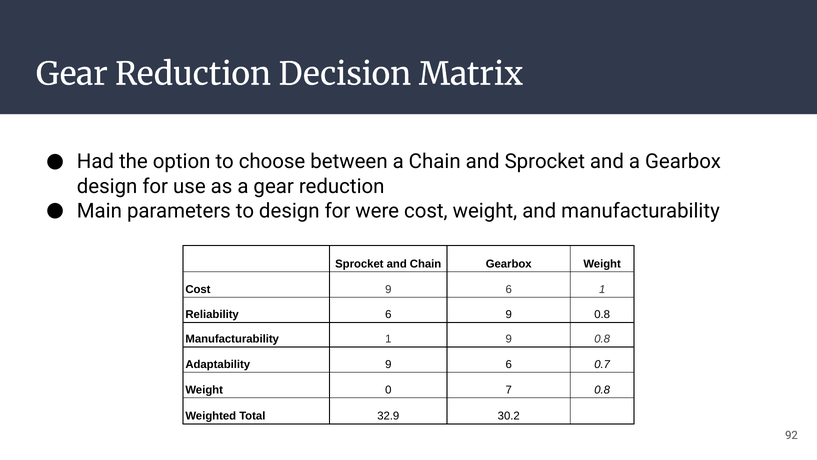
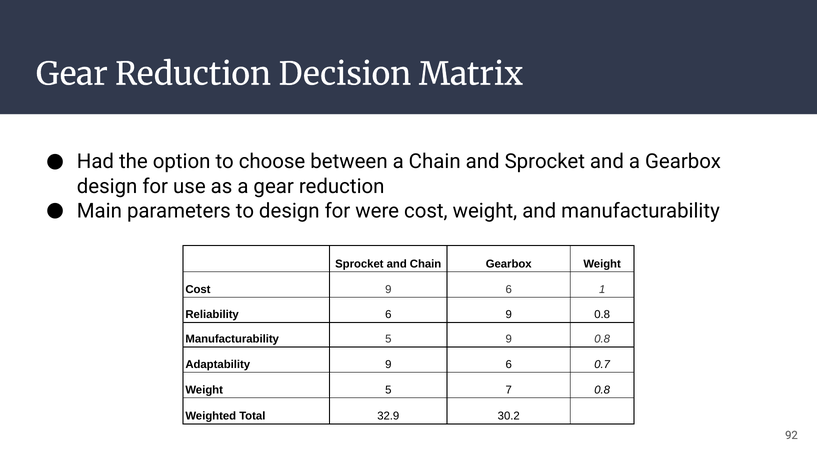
Manufacturability 1: 1 -> 5 (388, 339)
Weight 0: 0 -> 5 (388, 389)
